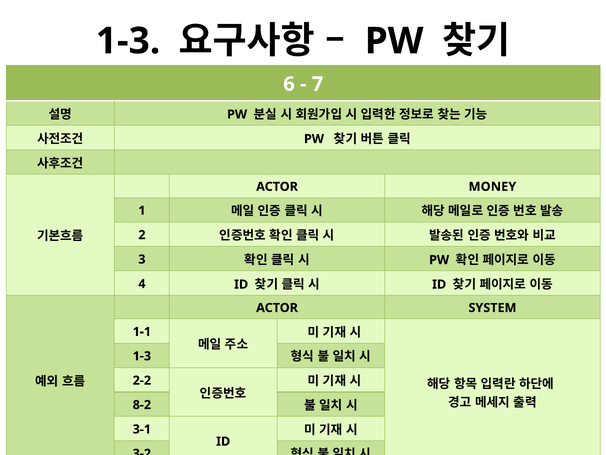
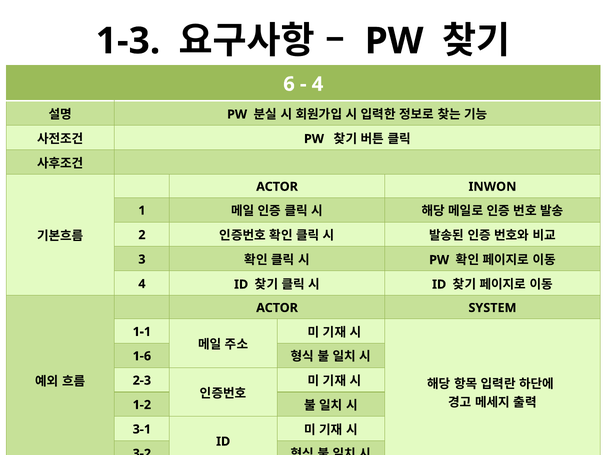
7: 7 -> 4 (318, 84)
MONEY: MONEY -> INWON (492, 186)
1-3: 1-3 -> 1-6 (142, 356)
2-2: 2-2 -> 2-3 (142, 380)
8-2: 8-2 -> 1-2 (142, 404)
